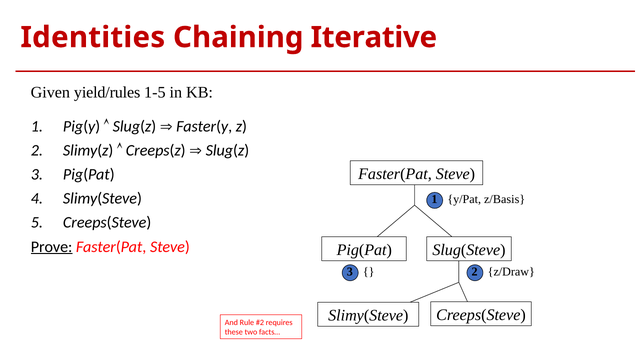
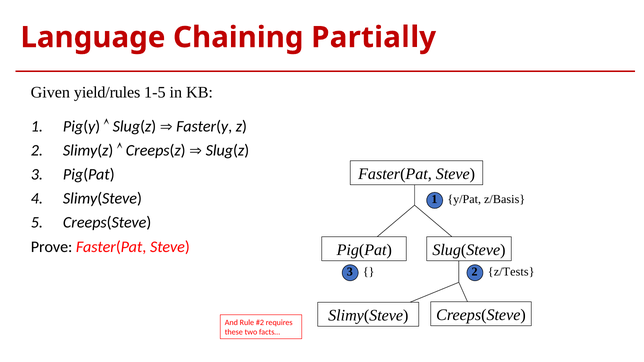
Identities: Identities -> Language (93, 37)
Iterative: Iterative -> Partially (374, 37)
Prove underline: present -> none (52, 247)
z/Draw: z/Draw -> z/Tests (511, 272)
